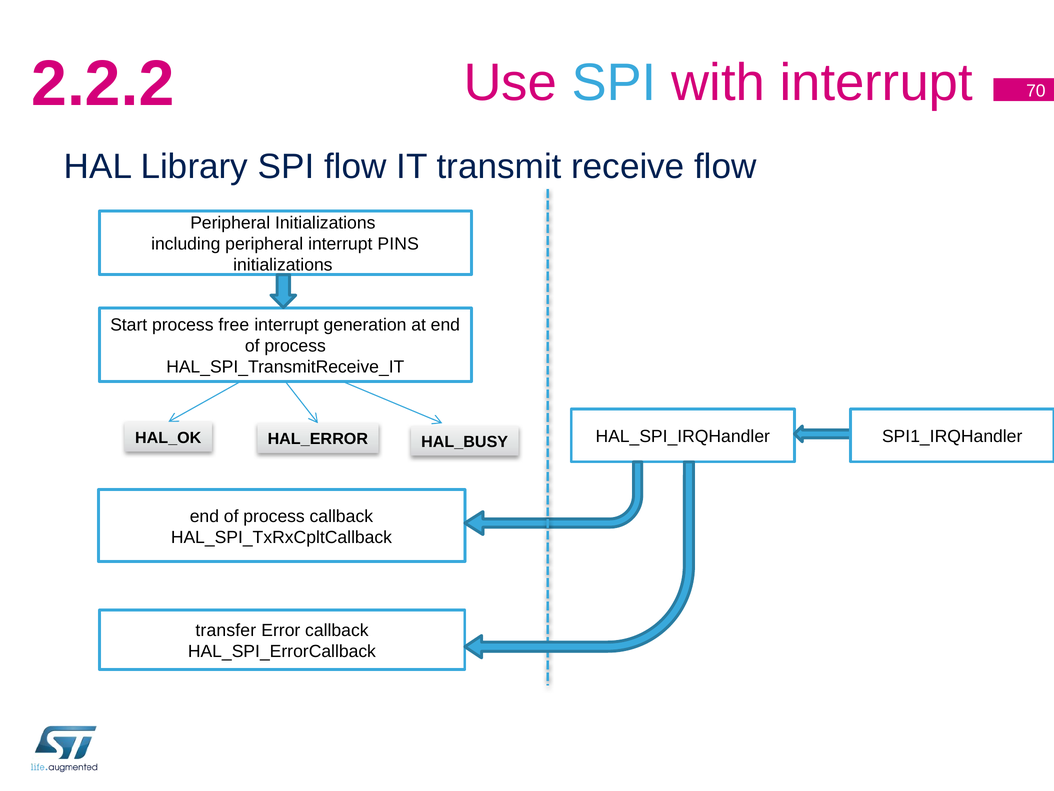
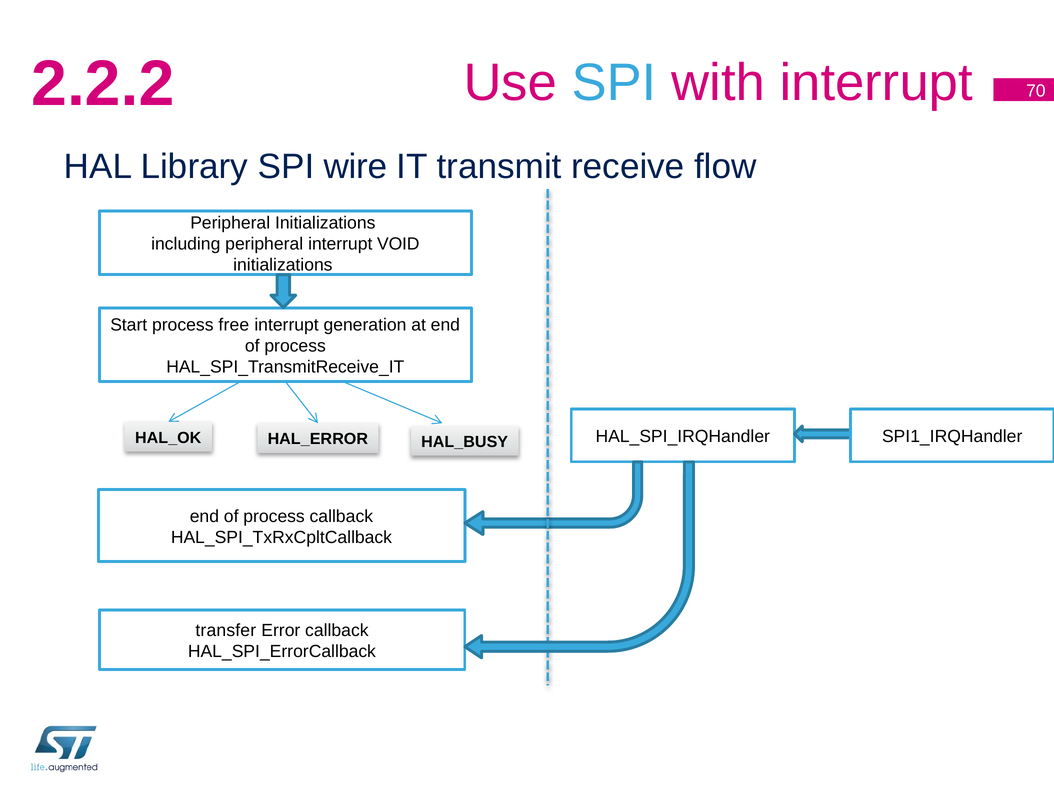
SPI flow: flow -> wire (356, 167)
PINS: PINS -> VOID (398, 244)
